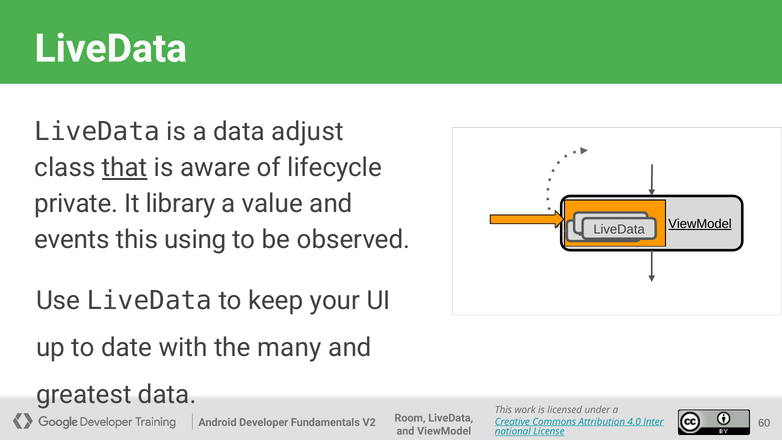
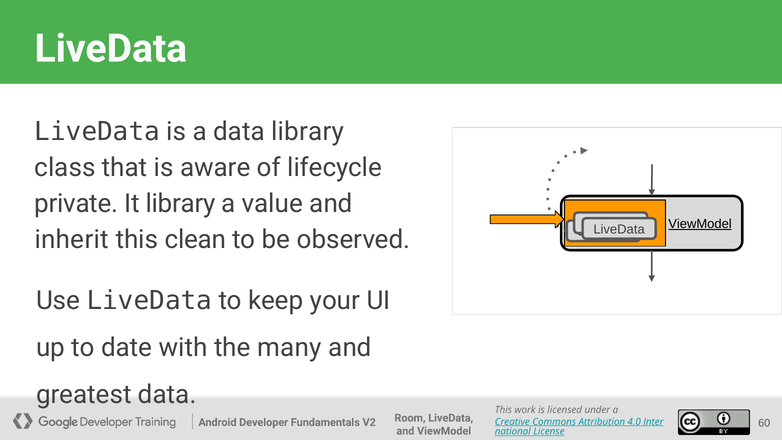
data adjust: adjust -> library (308, 132)
that underline: present -> none (125, 168)
events: events -> inherit (72, 240)
using: using -> clean (195, 240)
